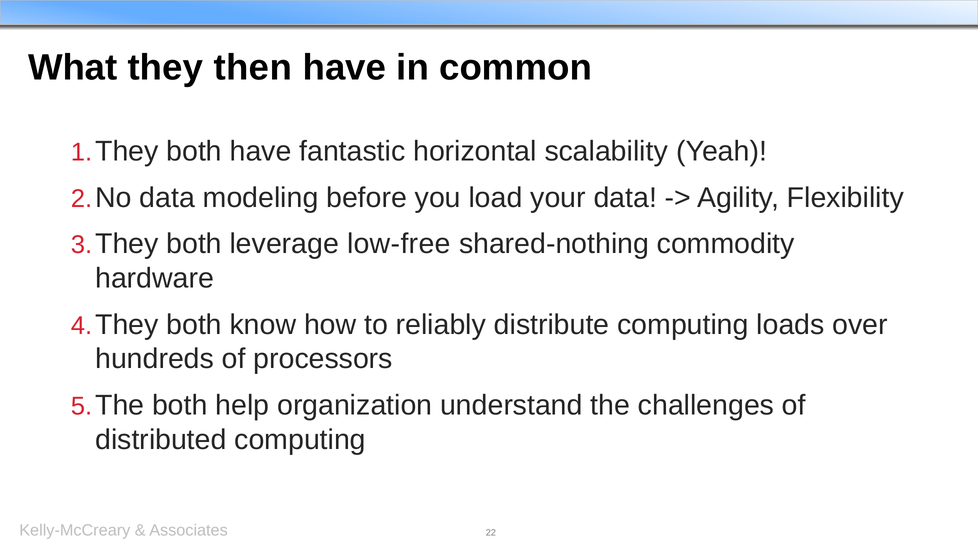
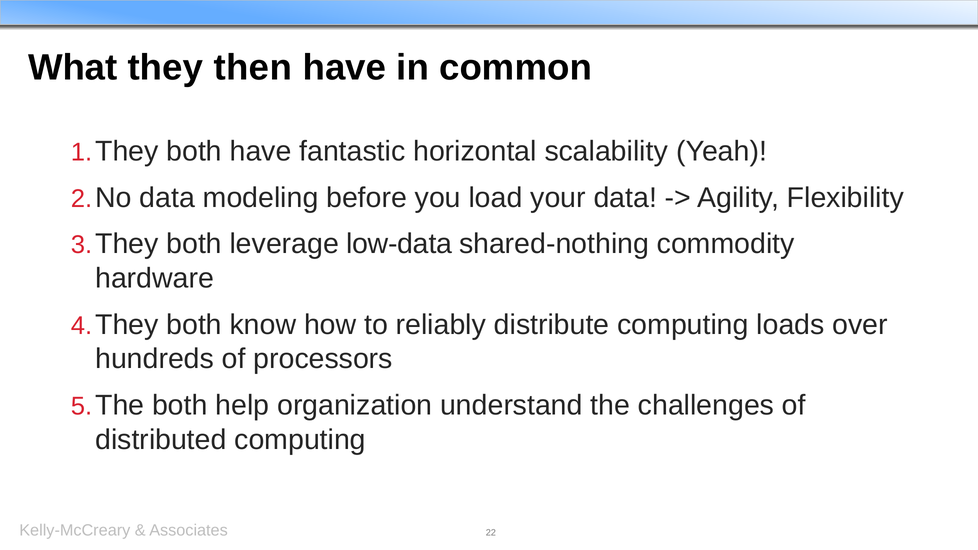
low-free: low-free -> low-data (399, 244)
